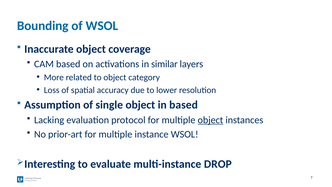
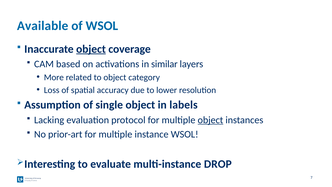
Bounding: Bounding -> Available (43, 26)
object underline: none -> present (91, 49)
in based: based -> labels (184, 105)
